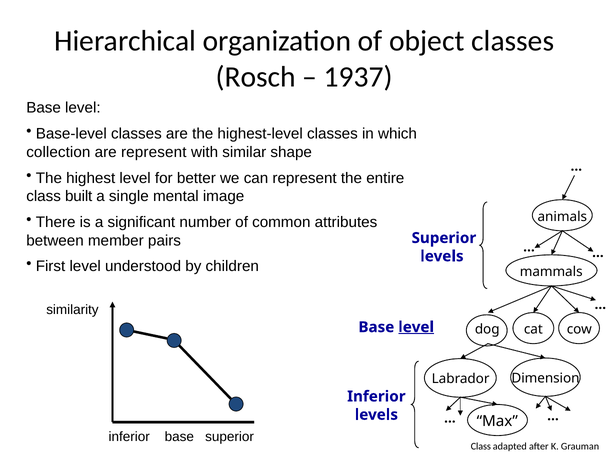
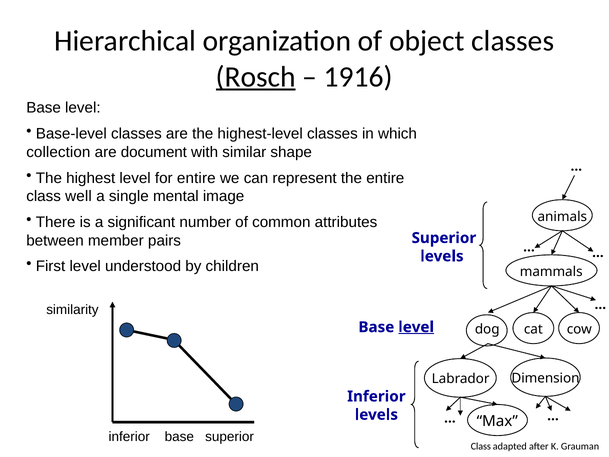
Rosch underline: none -> present (256, 77)
1937: 1937 -> 1916 (358, 77)
are represent: represent -> document (154, 152)
for better: better -> entire (196, 178)
built: built -> well (79, 196)
